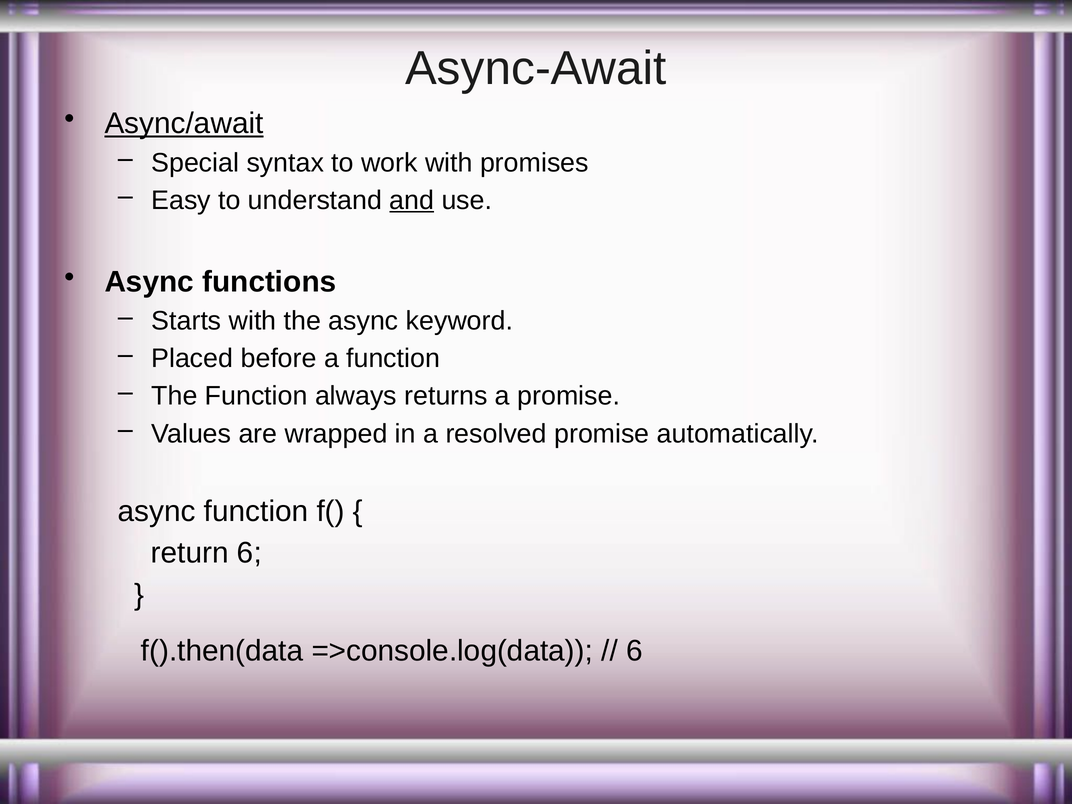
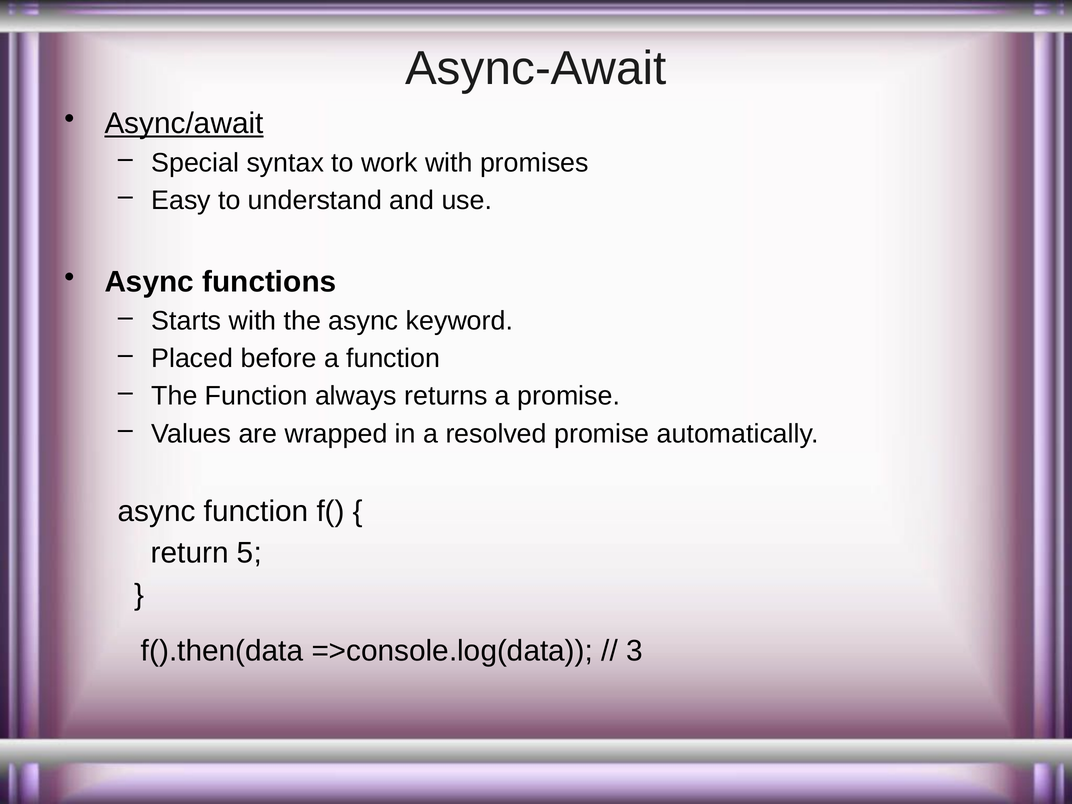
and underline: present -> none (412, 200)
return 6: 6 -> 5 (249, 553)
6: 6 -> 3 (634, 651)
